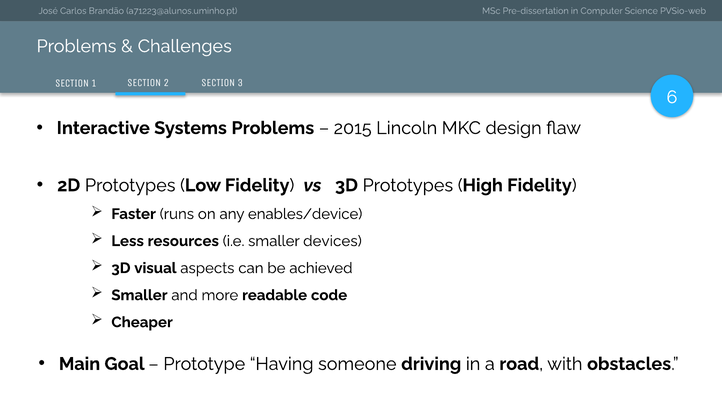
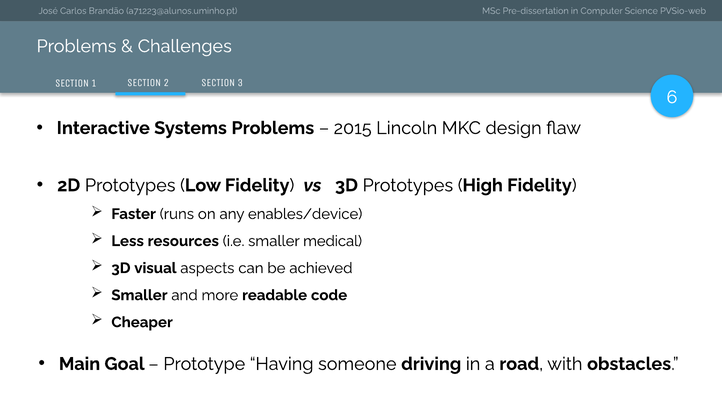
devices: devices -> medical (333, 241)
